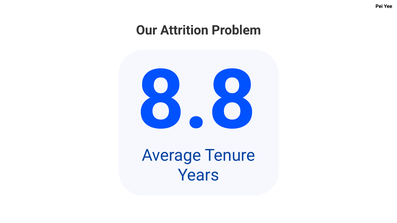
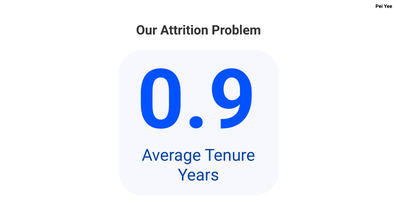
8.8: 8.8 -> 0.9 (196, 101)
